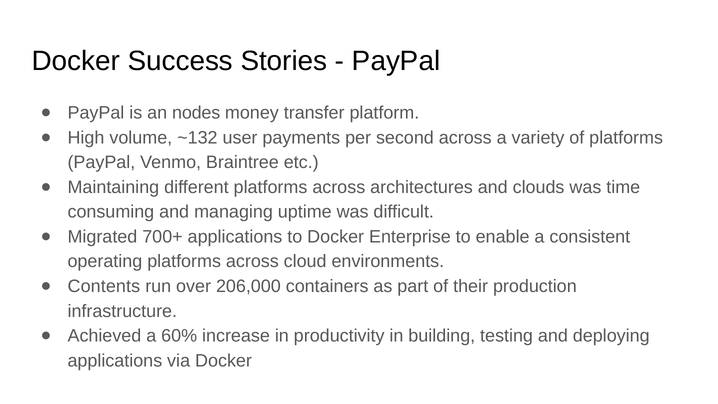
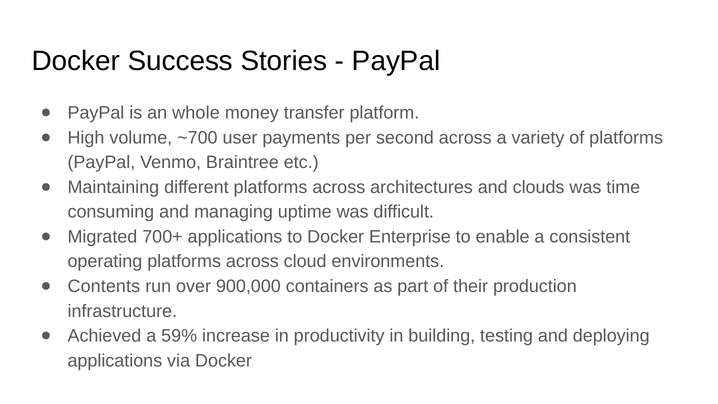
nodes: nodes -> whole (196, 113)
~132: ~132 -> ~700 (197, 138)
206,000: 206,000 -> 900,000 (248, 286)
60%: 60% -> 59% (179, 336)
